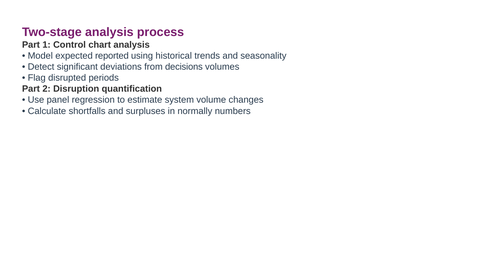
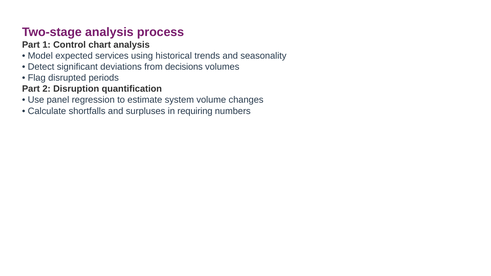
reported: reported -> services (112, 56)
normally: normally -> requiring (195, 111)
